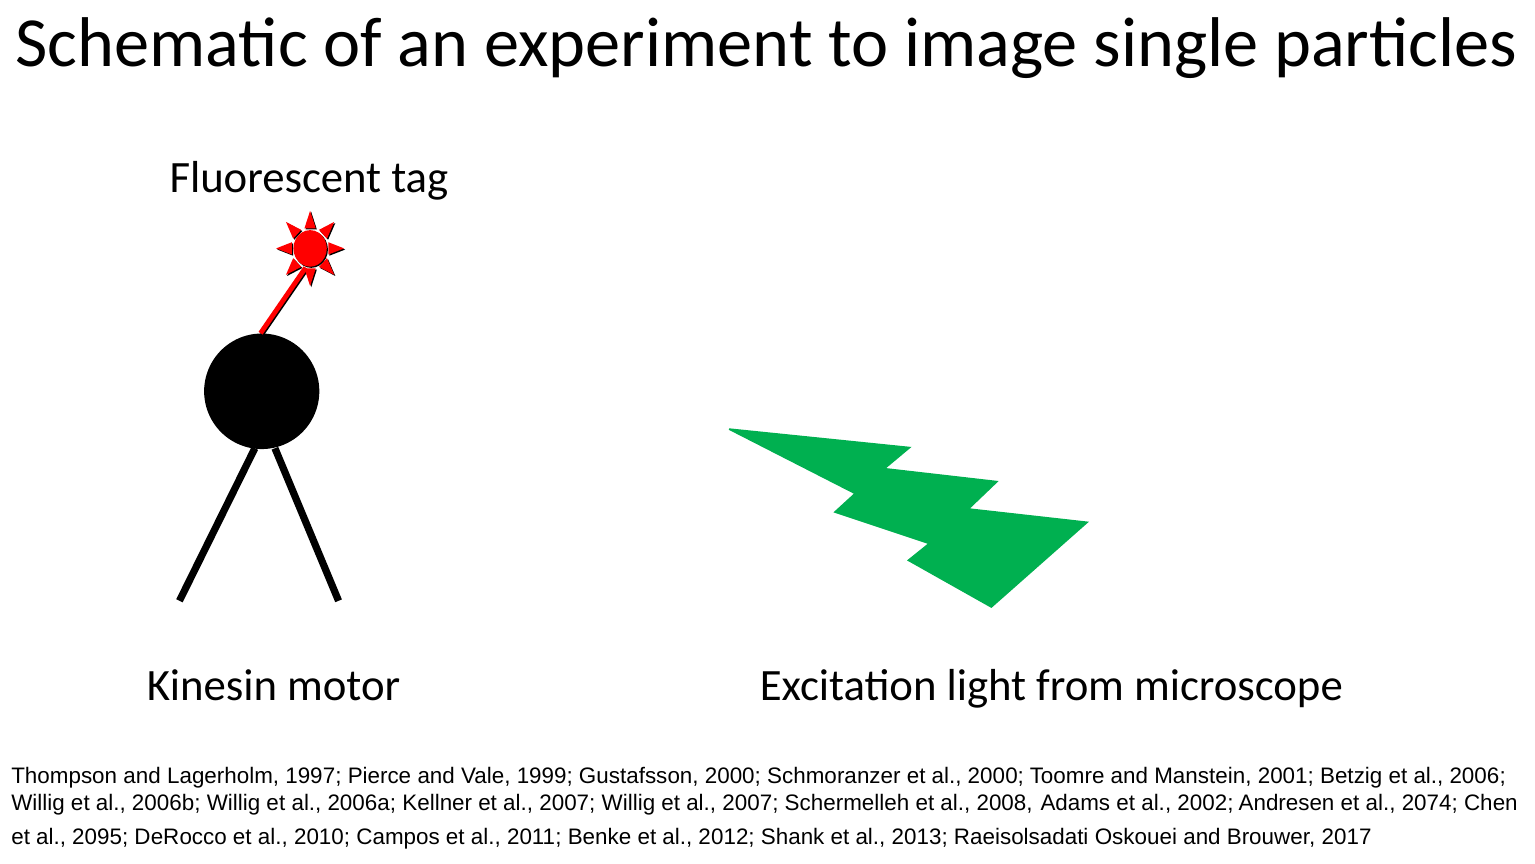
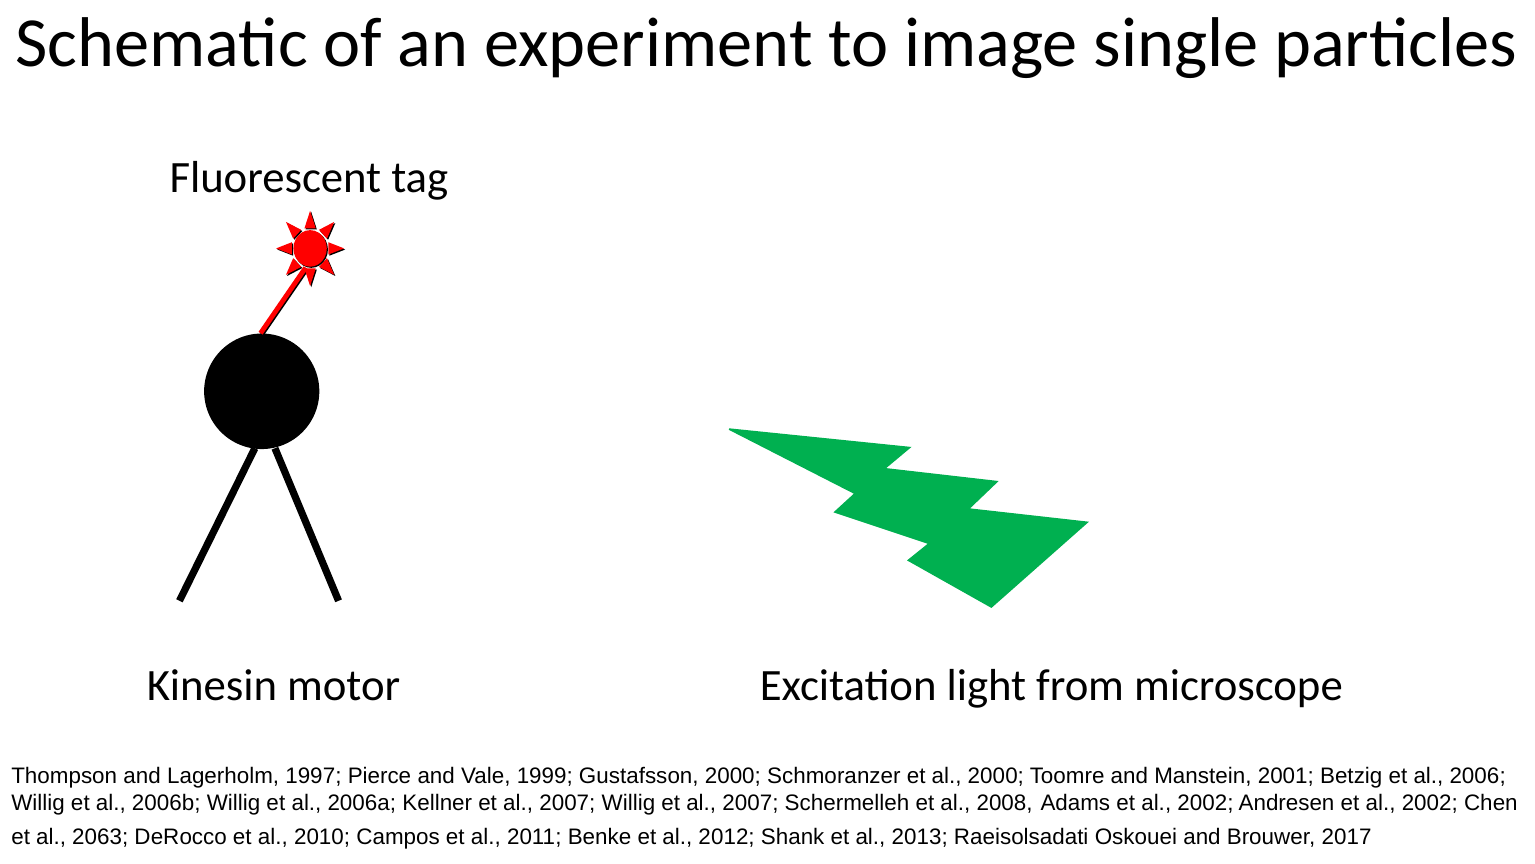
Andresen et al 2074: 2074 -> 2002 (1430, 803)
2095: 2095 -> 2063 (100, 836)
